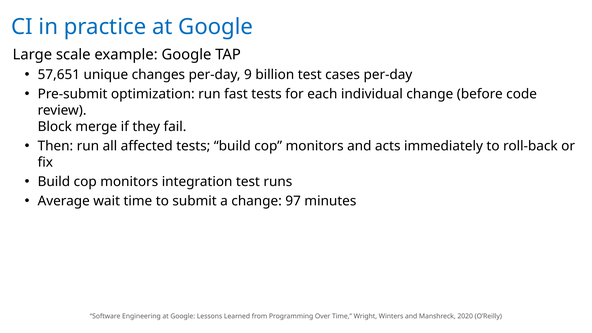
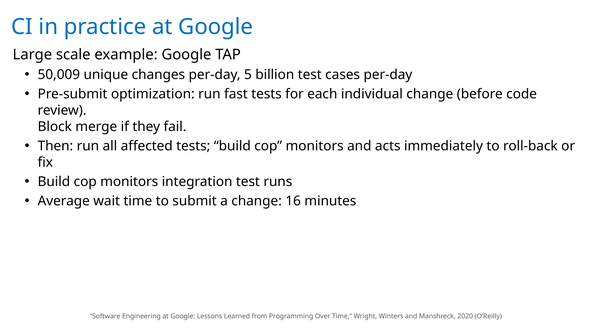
57,651: 57,651 -> 50,009 (59, 75)
9: 9 -> 5 (248, 75)
97: 97 -> 16 (293, 201)
